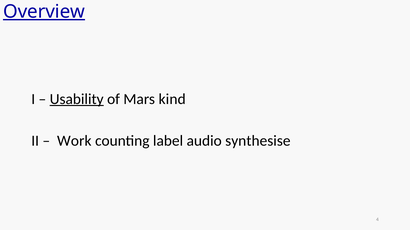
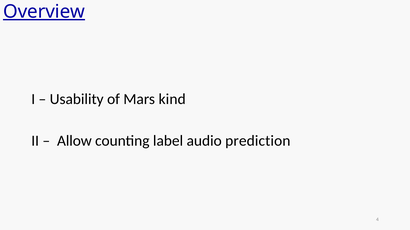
Usability underline: present -> none (77, 99)
Work: Work -> Allow (74, 141)
synthesise: synthesise -> prediction (258, 141)
